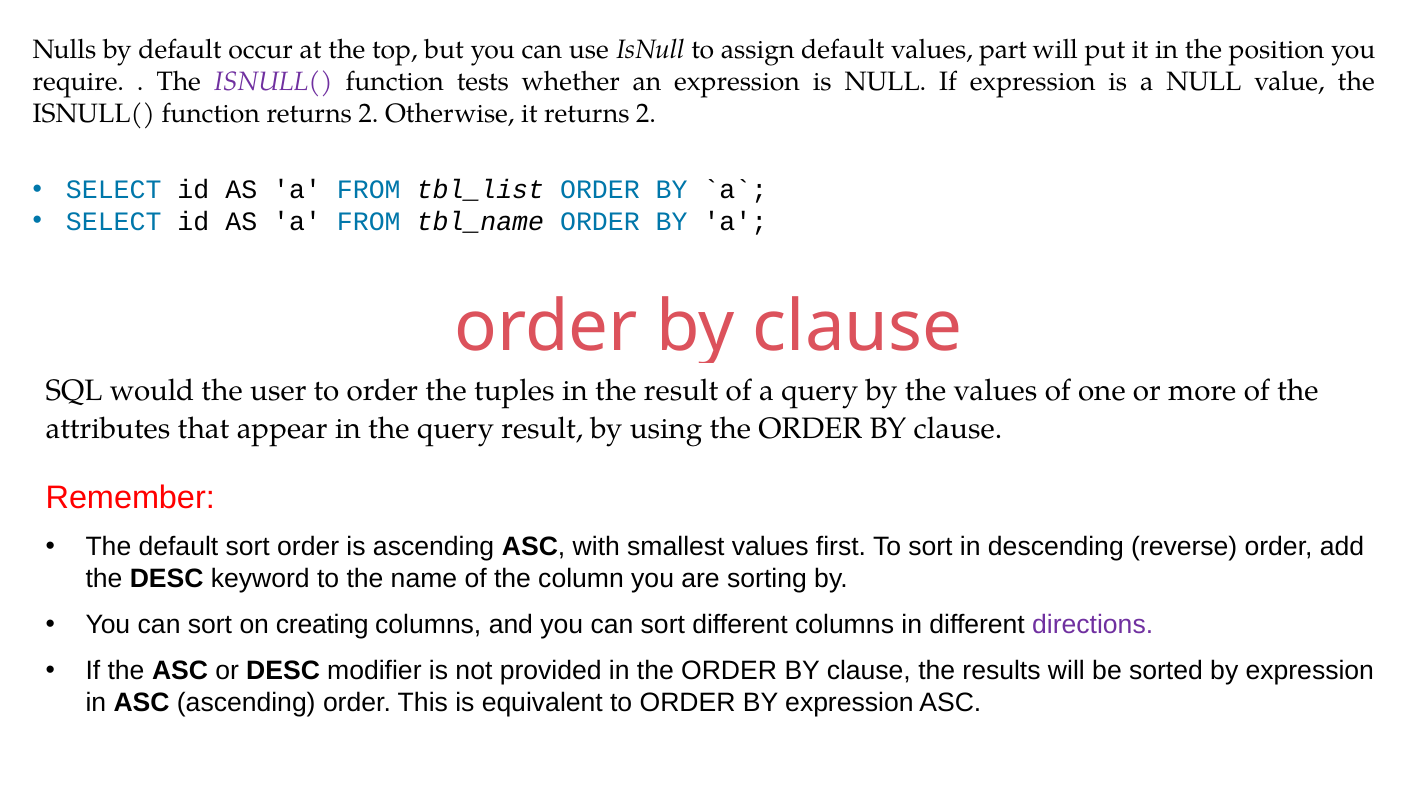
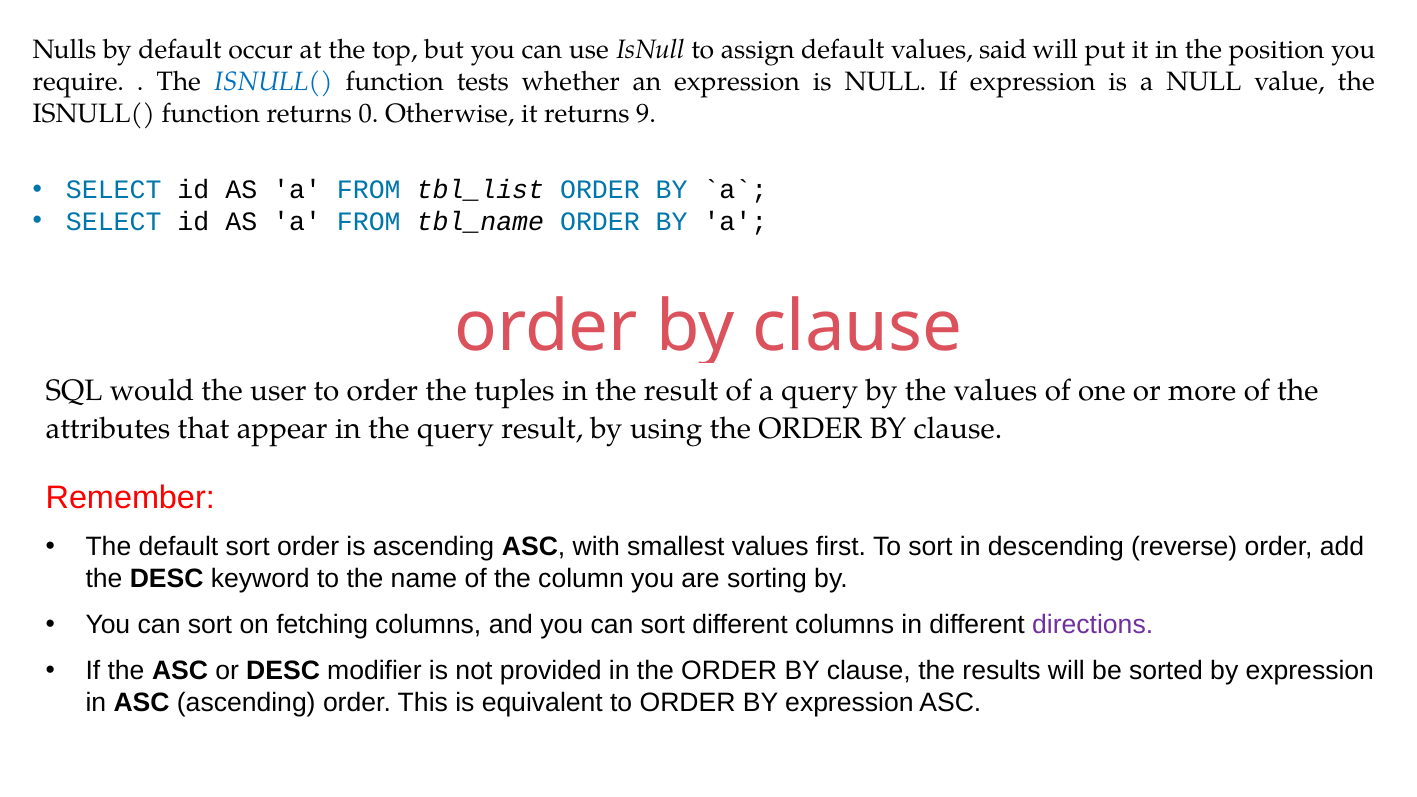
part: part -> said (1003, 50)
ISNULL( colour: purple -> blue (273, 81)
function returns 2: 2 -> 0 (369, 113)
it returns 2: 2 -> 9 (646, 113)
creating: creating -> fetching (322, 625)
